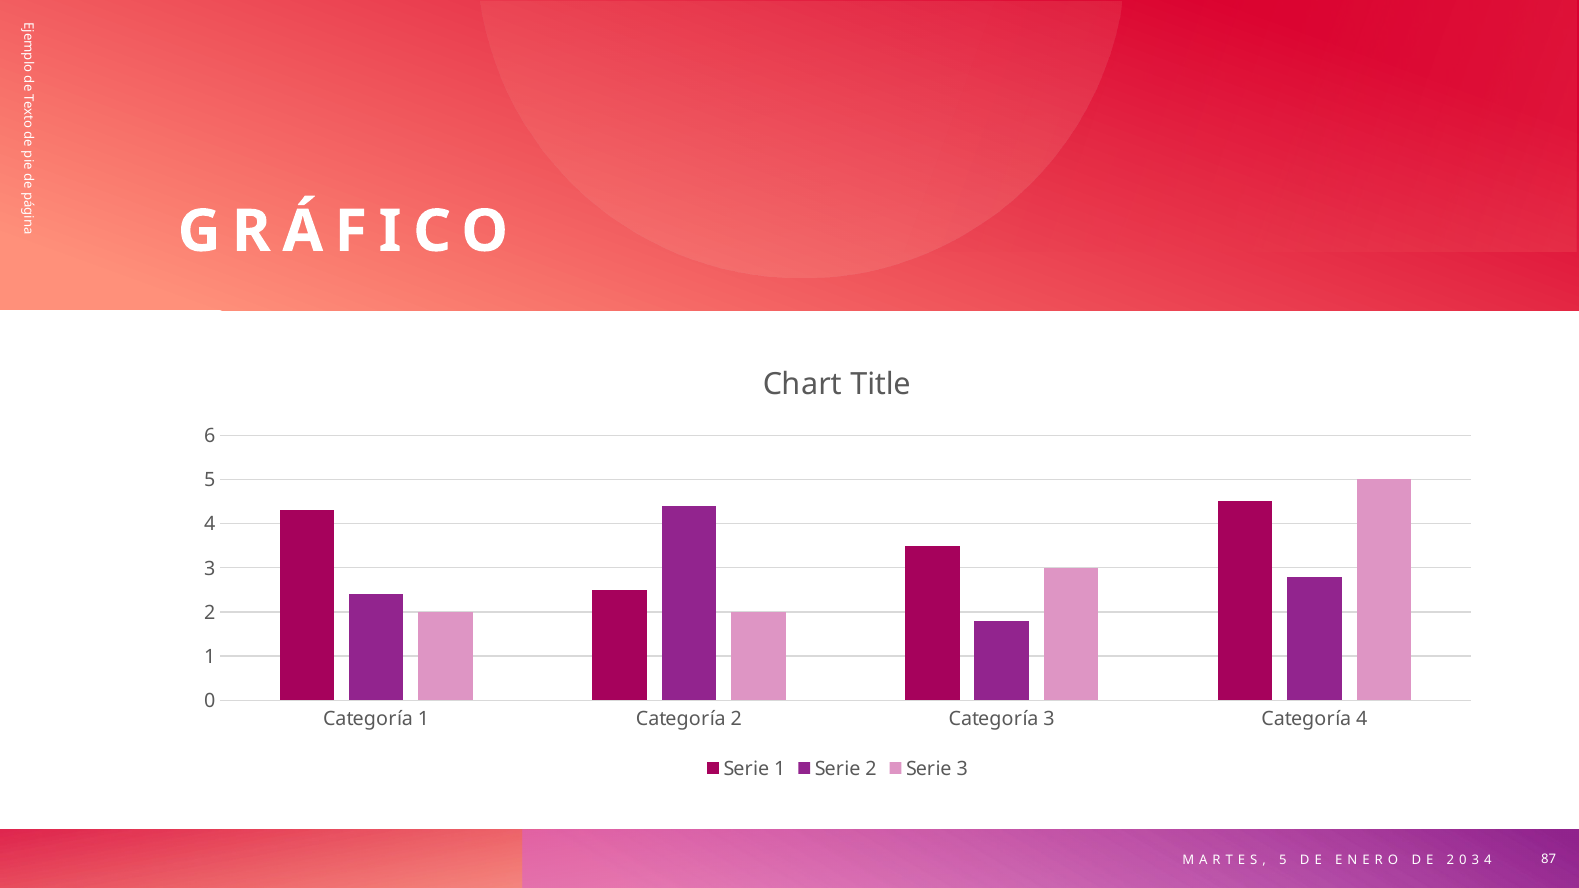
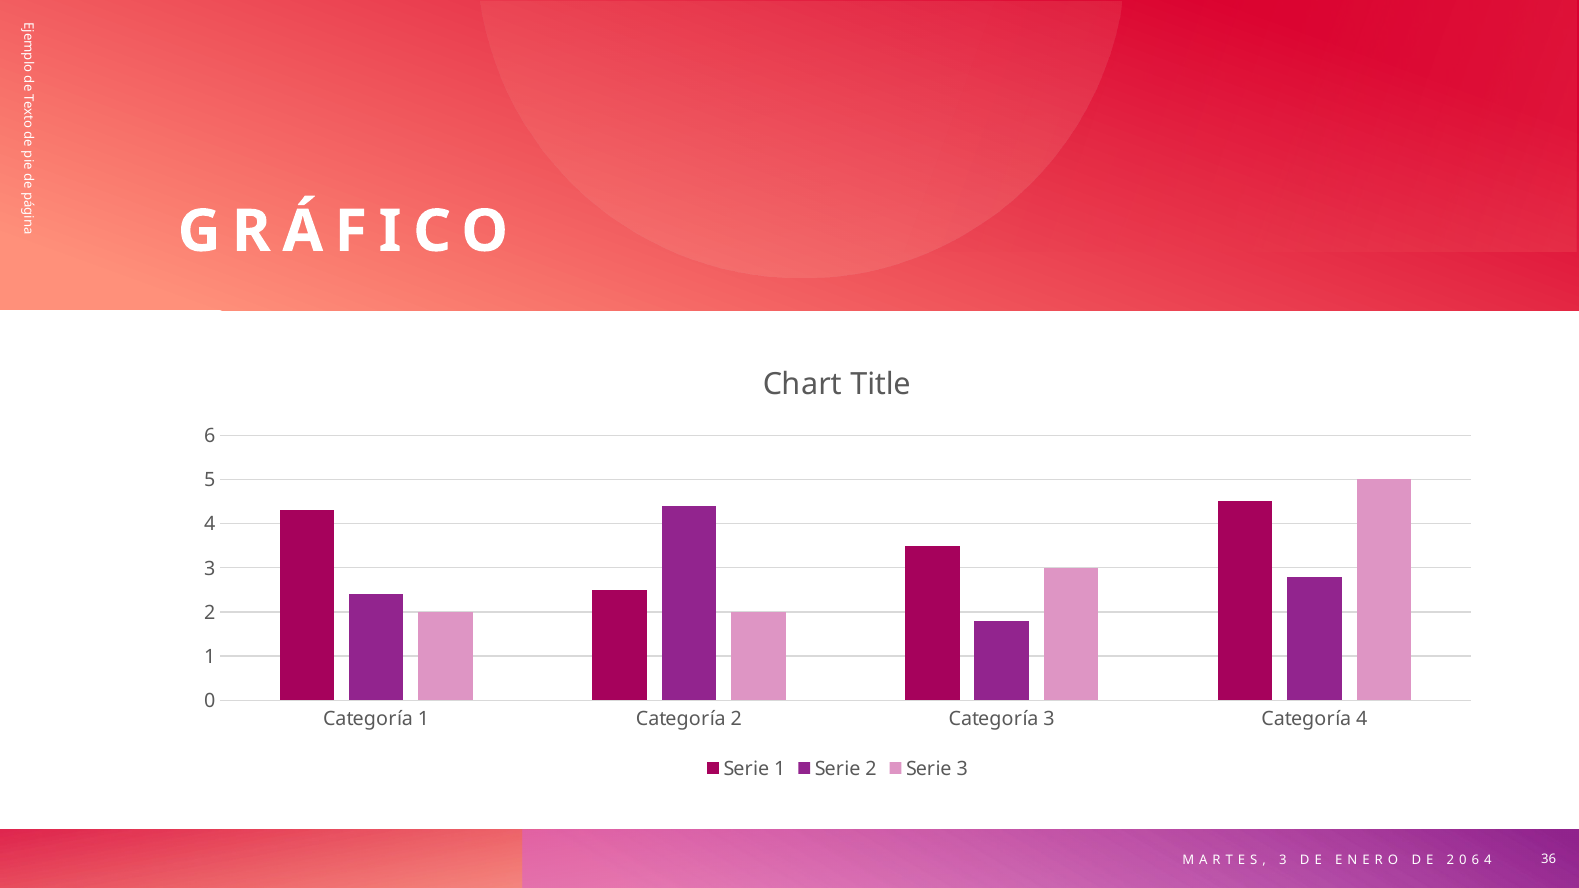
5: 5 -> 3 (1283, 860)
3: 3 -> 6 (1475, 860)
87: 87 -> 36 (1549, 859)
